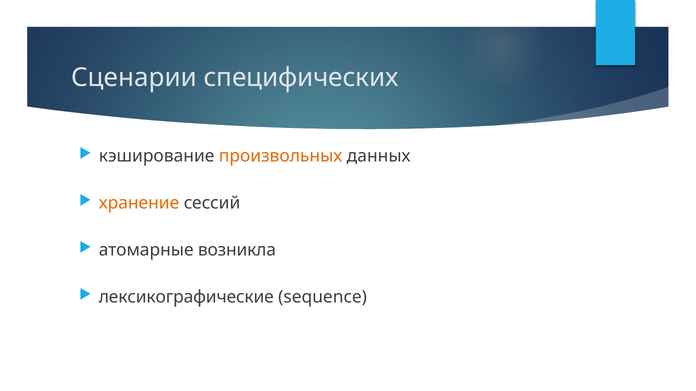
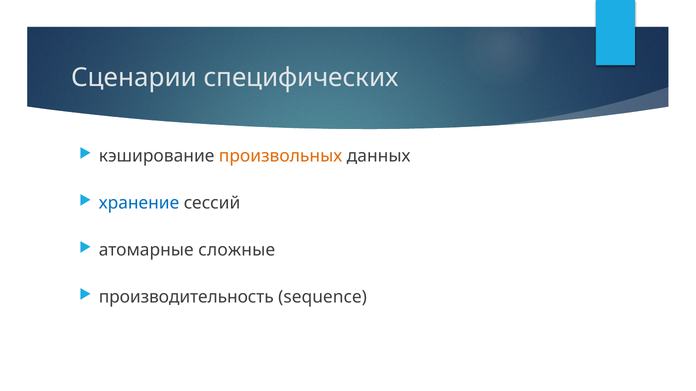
хранение colour: orange -> blue (139, 203)
возникла: возникла -> сложные (237, 250)
лексикографические: лексикографические -> производительность (186, 297)
